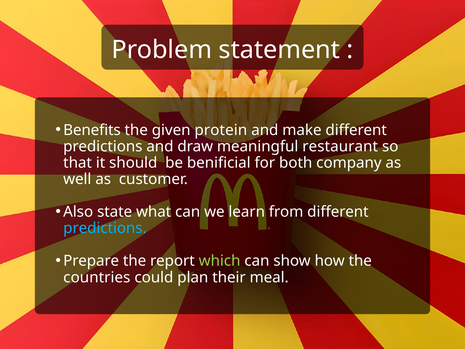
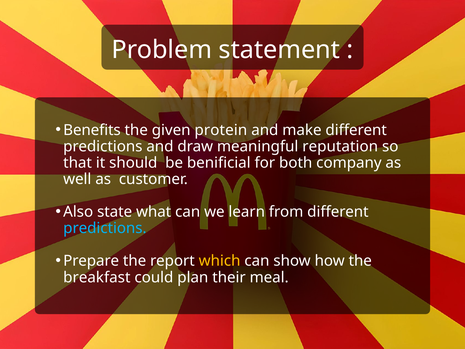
restaurant: restaurant -> reputation (340, 146)
which colour: light green -> yellow (220, 261)
countries: countries -> breakfast (97, 277)
